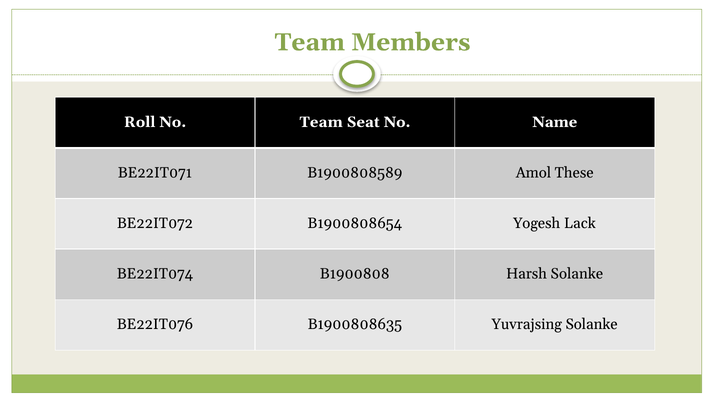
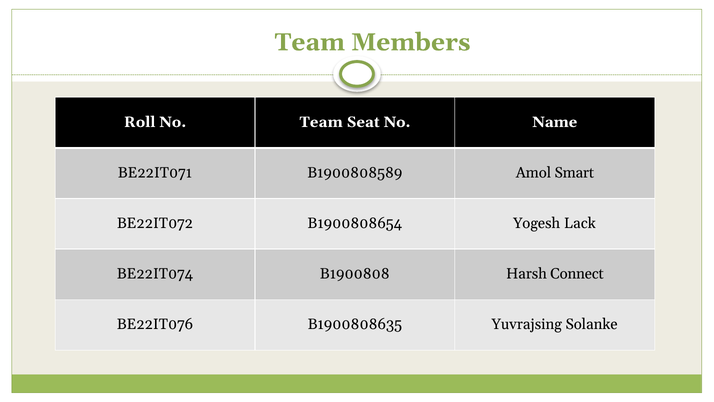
These: These -> Smart (574, 172)
Harsh Solanke: Solanke -> Connect (577, 274)
